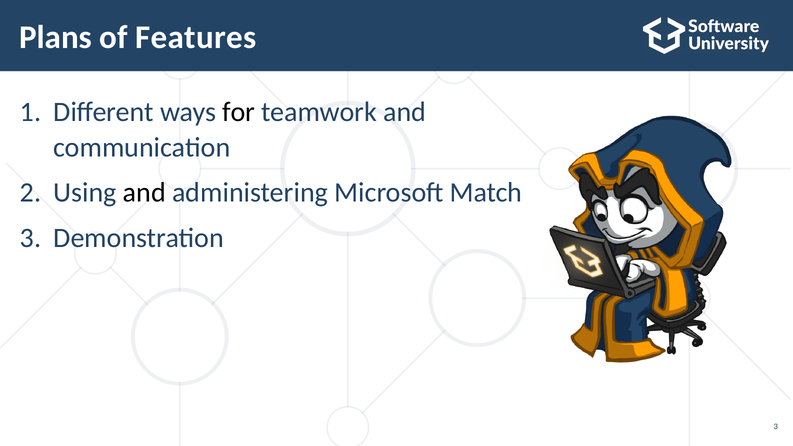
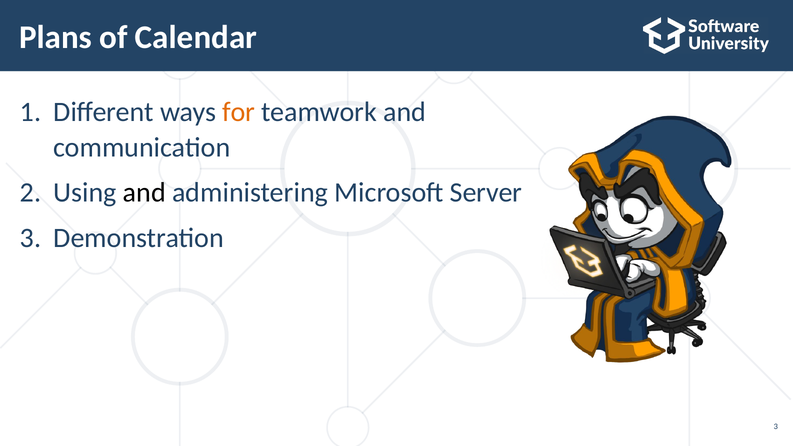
Features: Features -> Calendar (196, 38)
for colour: black -> orange (239, 112)
Match: Match -> Server (486, 193)
